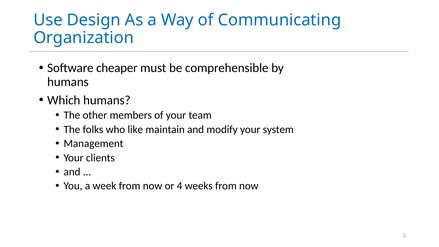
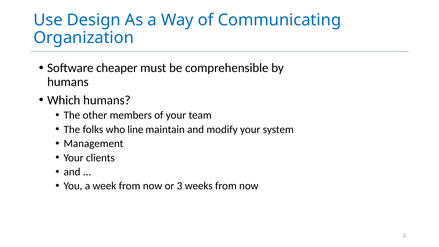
like: like -> line (135, 129)
or 4: 4 -> 3 (180, 186)
